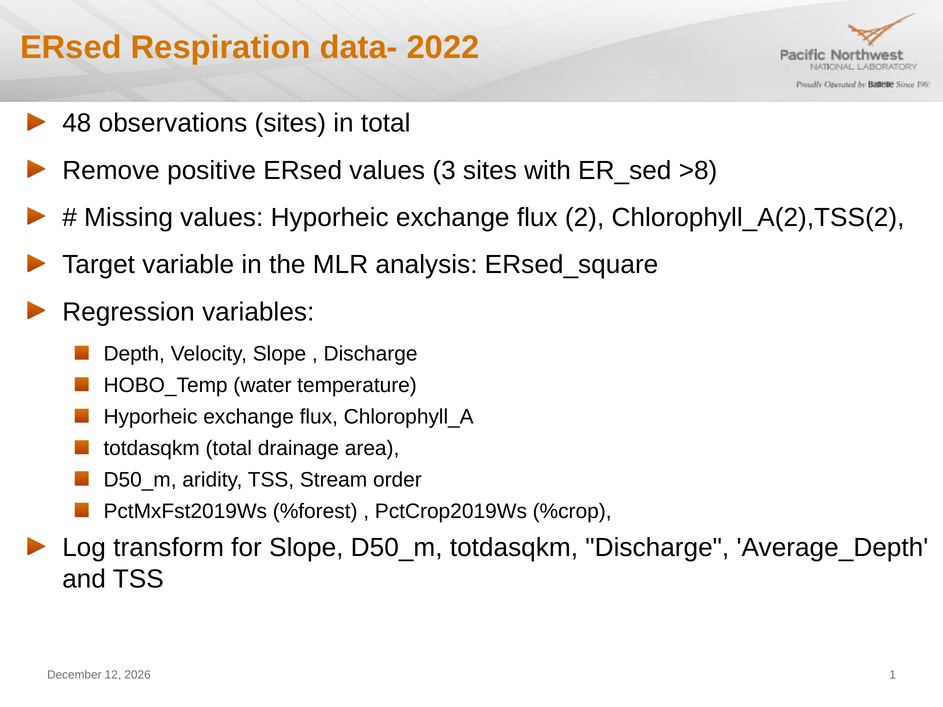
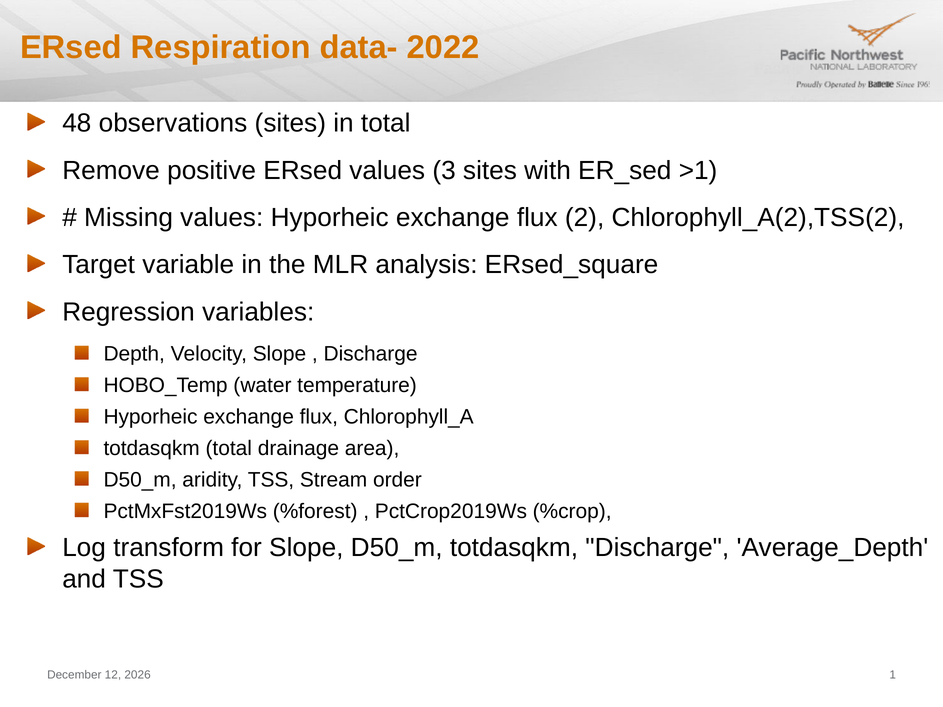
>8: >8 -> >1 (698, 171)
